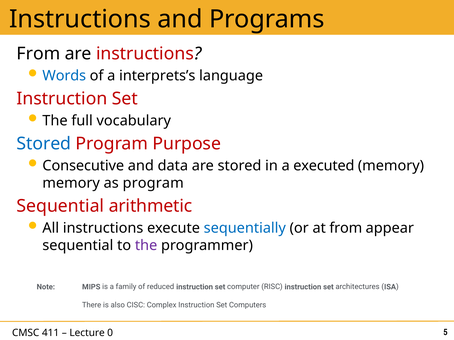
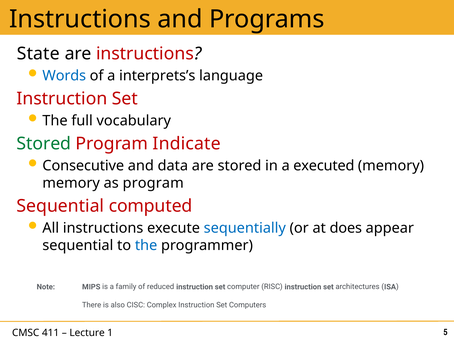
From: From -> State (38, 54)
Stored colour: blue -> green (44, 144)
Purpose: Purpose -> Indicate (187, 144)
arithmetic: arithmetic -> computed (151, 206)
at from: from -> does (346, 228)
the colour: purple -> blue (146, 246)
0: 0 -> 1 (110, 333)
